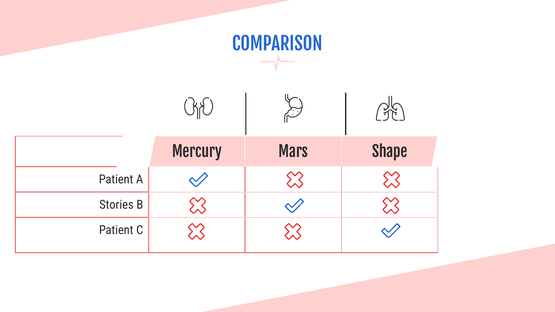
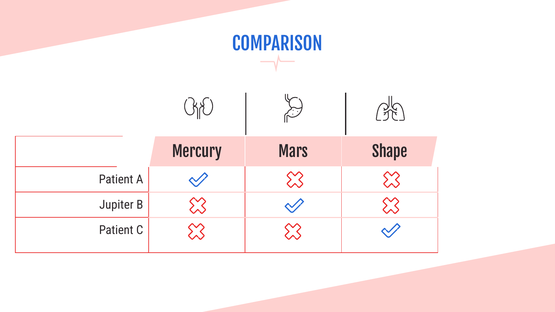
Stories: Stories -> Jupiter (116, 205)
